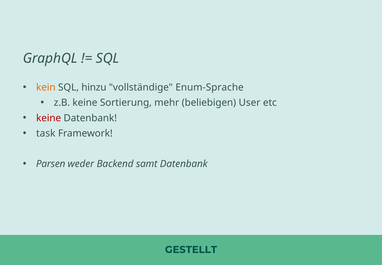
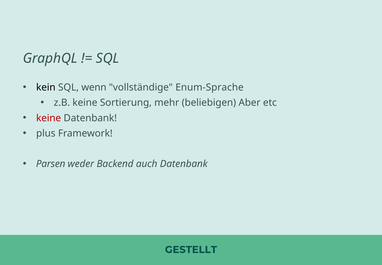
kein colour: orange -> black (46, 87)
hinzu: hinzu -> wenn (94, 87)
User: User -> Aber (250, 103)
task: task -> plus (46, 133)
samt: samt -> auch (147, 164)
